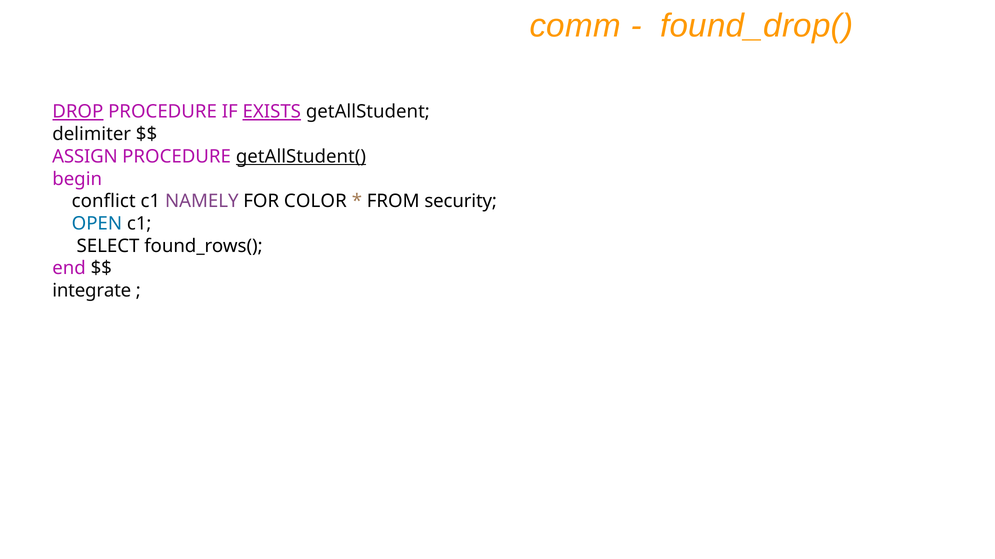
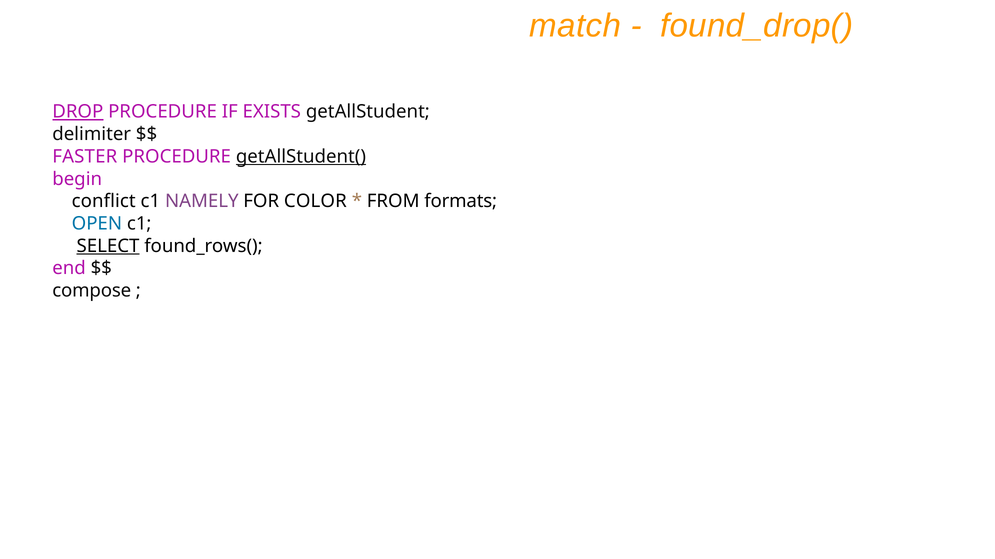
comm: comm -> match (575, 26)
EXISTS underline: present -> none (272, 112)
ASSIGN: ASSIGN -> FASTER (85, 157)
security: security -> formats (461, 201)
SELECT underline: none -> present (108, 246)
integrate: integrate -> compose (92, 291)
